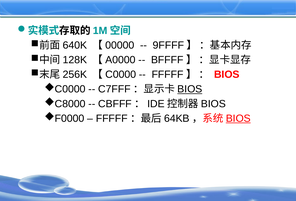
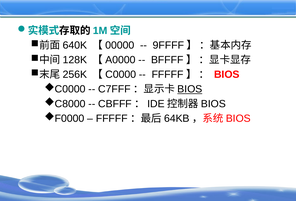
BIOS underline: present -> none (238, 119)
